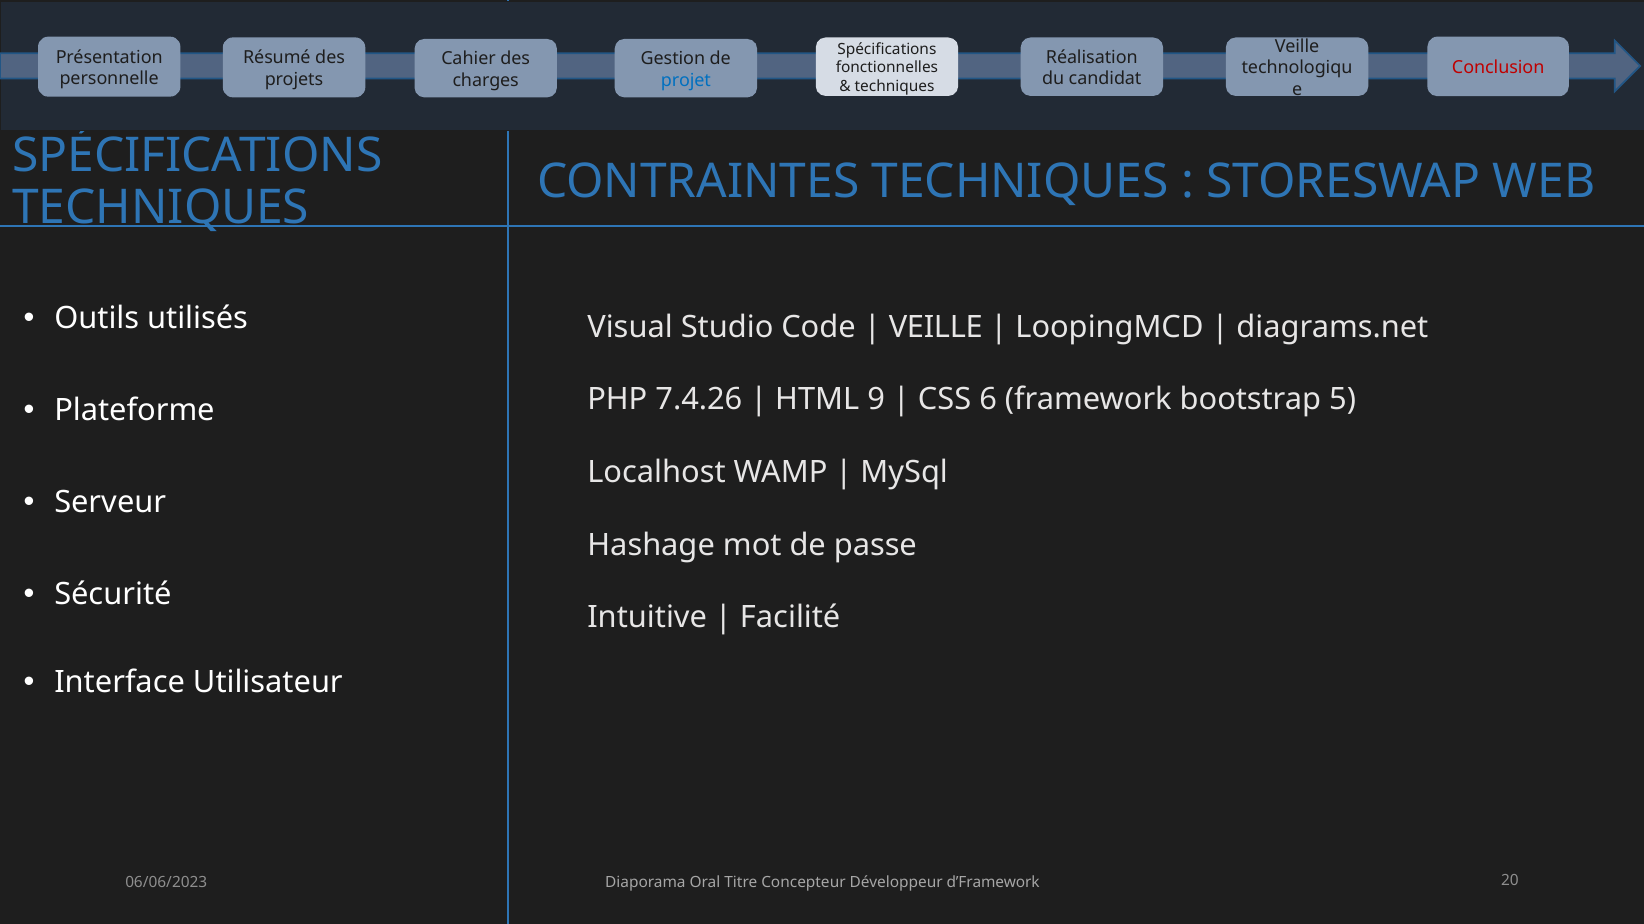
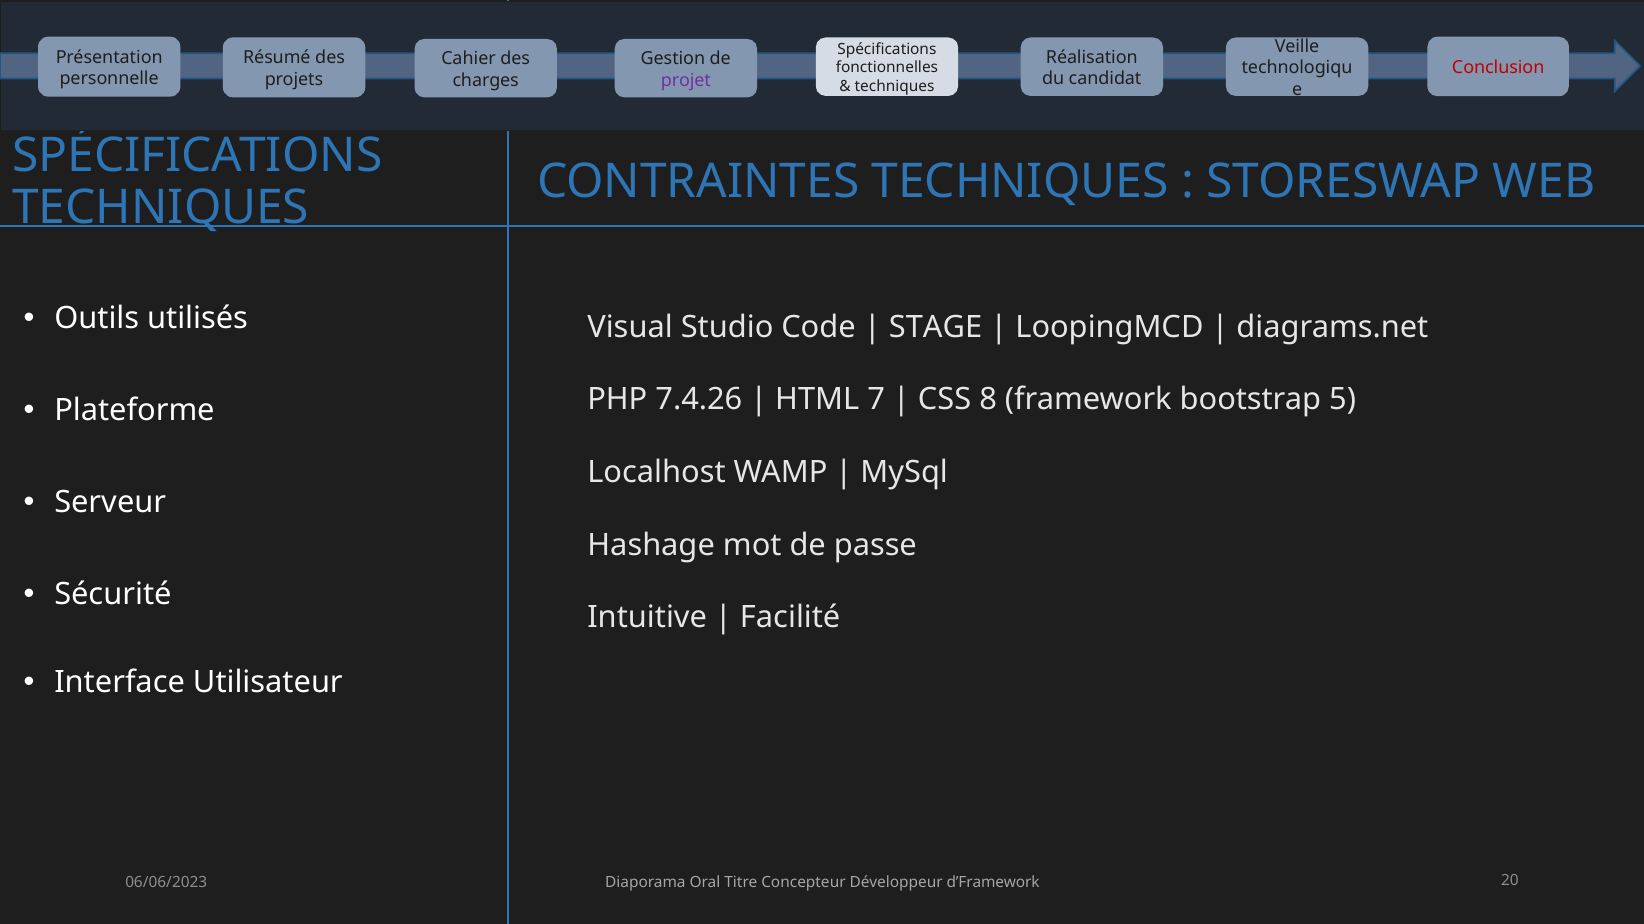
projet colour: blue -> purple (686, 80)
VEILLE: VEILLE -> STAGE (936, 327)
9: 9 -> 7 (876, 400)
6: 6 -> 8 (988, 400)
